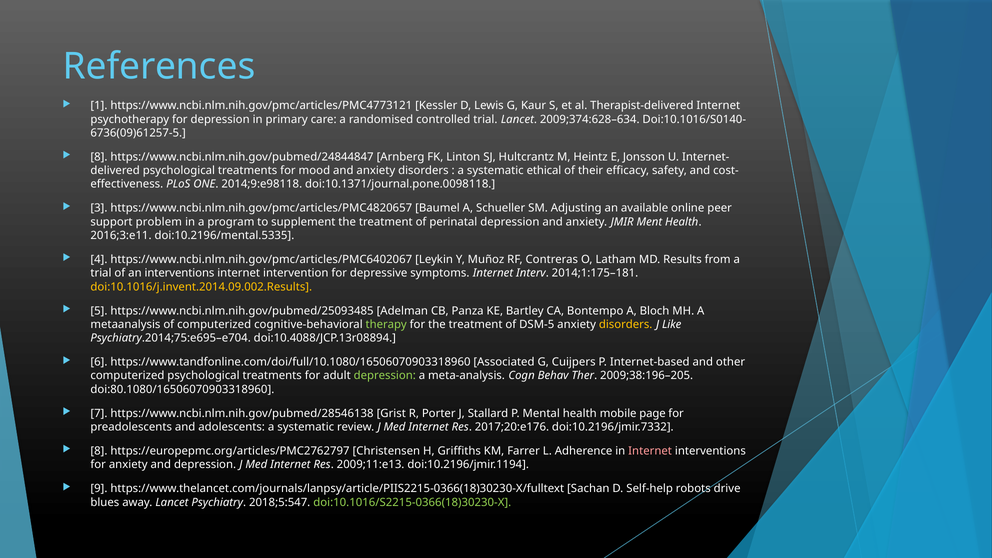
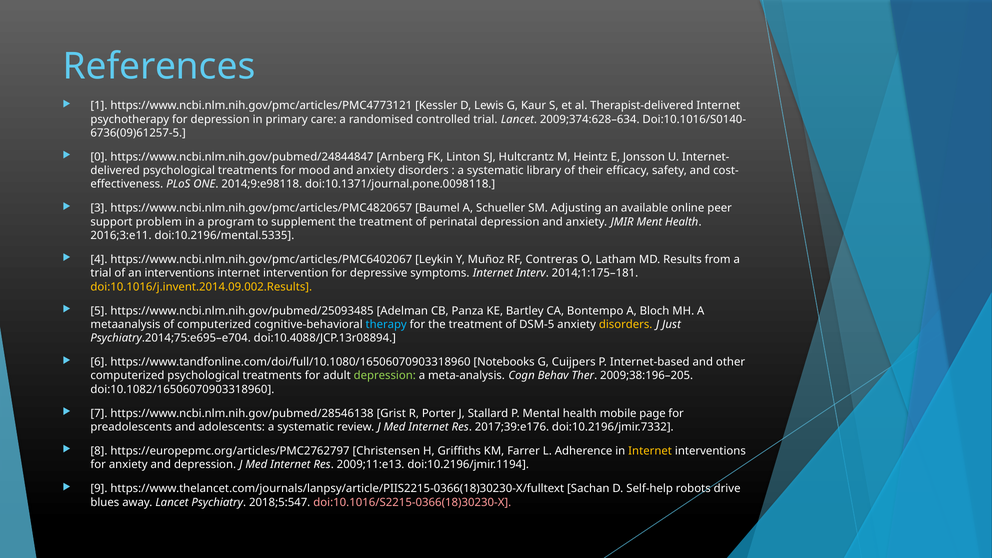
8: 8 -> 0 (99, 157)
ethical: ethical -> library (544, 171)
therapy colour: light green -> light blue (386, 324)
Like: Like -> Just (672, 324)
Associated: Associated -> Notebooks (504, 362)
doi:80.1080/16506070903318960: doi:80.1080/16506070903318960 -> doi:10.1082/16506070903318960 (182, 389)
2017;20:e176: 2017;20:e176 -> 2017;39:e176 (512, 427)
Internet colour: pink -> yellow (650, 451)
doi:10.1016/S2215-0366(18)30230-X colour: light green -> pink (412, 502)
